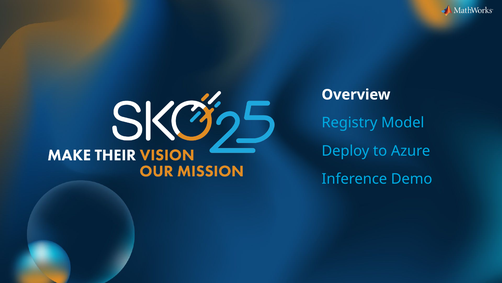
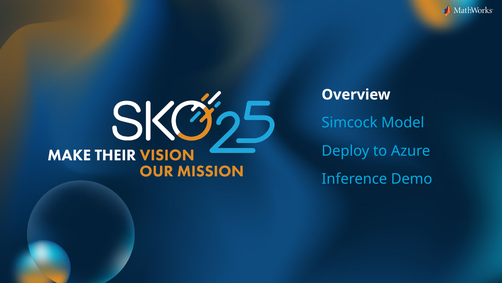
Registry: Registry -> Simcock (350, 122)
